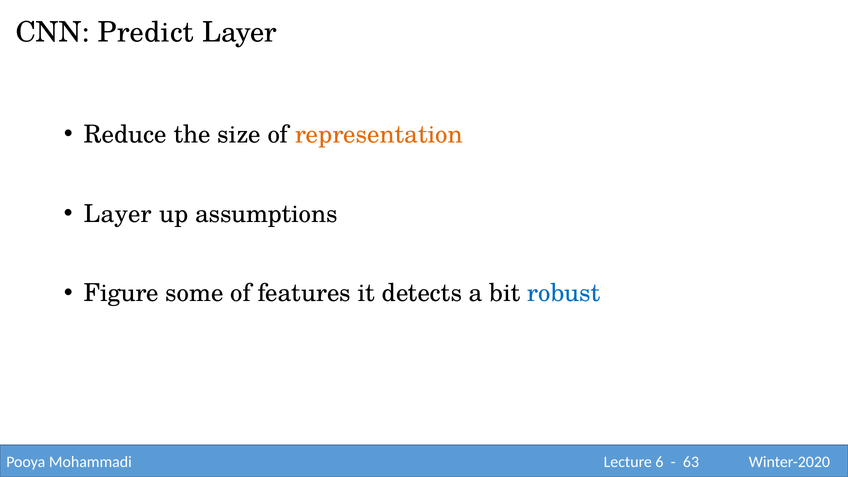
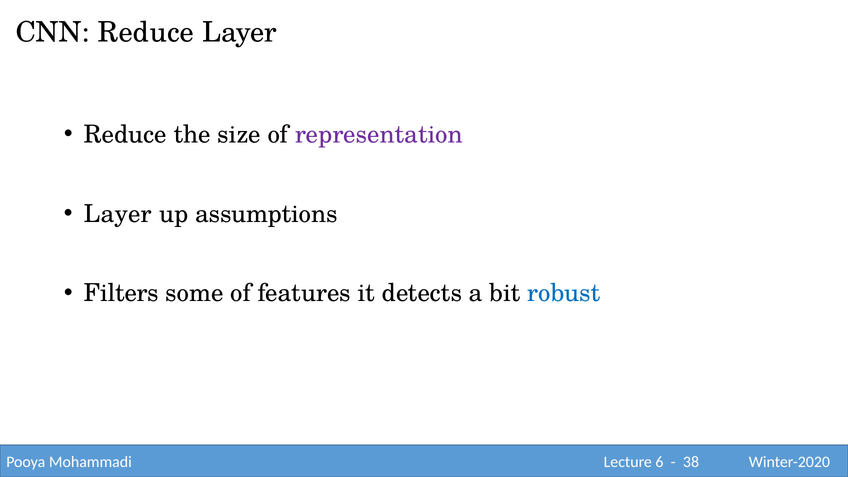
CNN Predict: Predict -> Reduce (146, 33)
representation colour: orange -> purple (379, 135)
Figure: Figure -> Filters (121, 293)
63: 63 -> 38 (691, 462)
